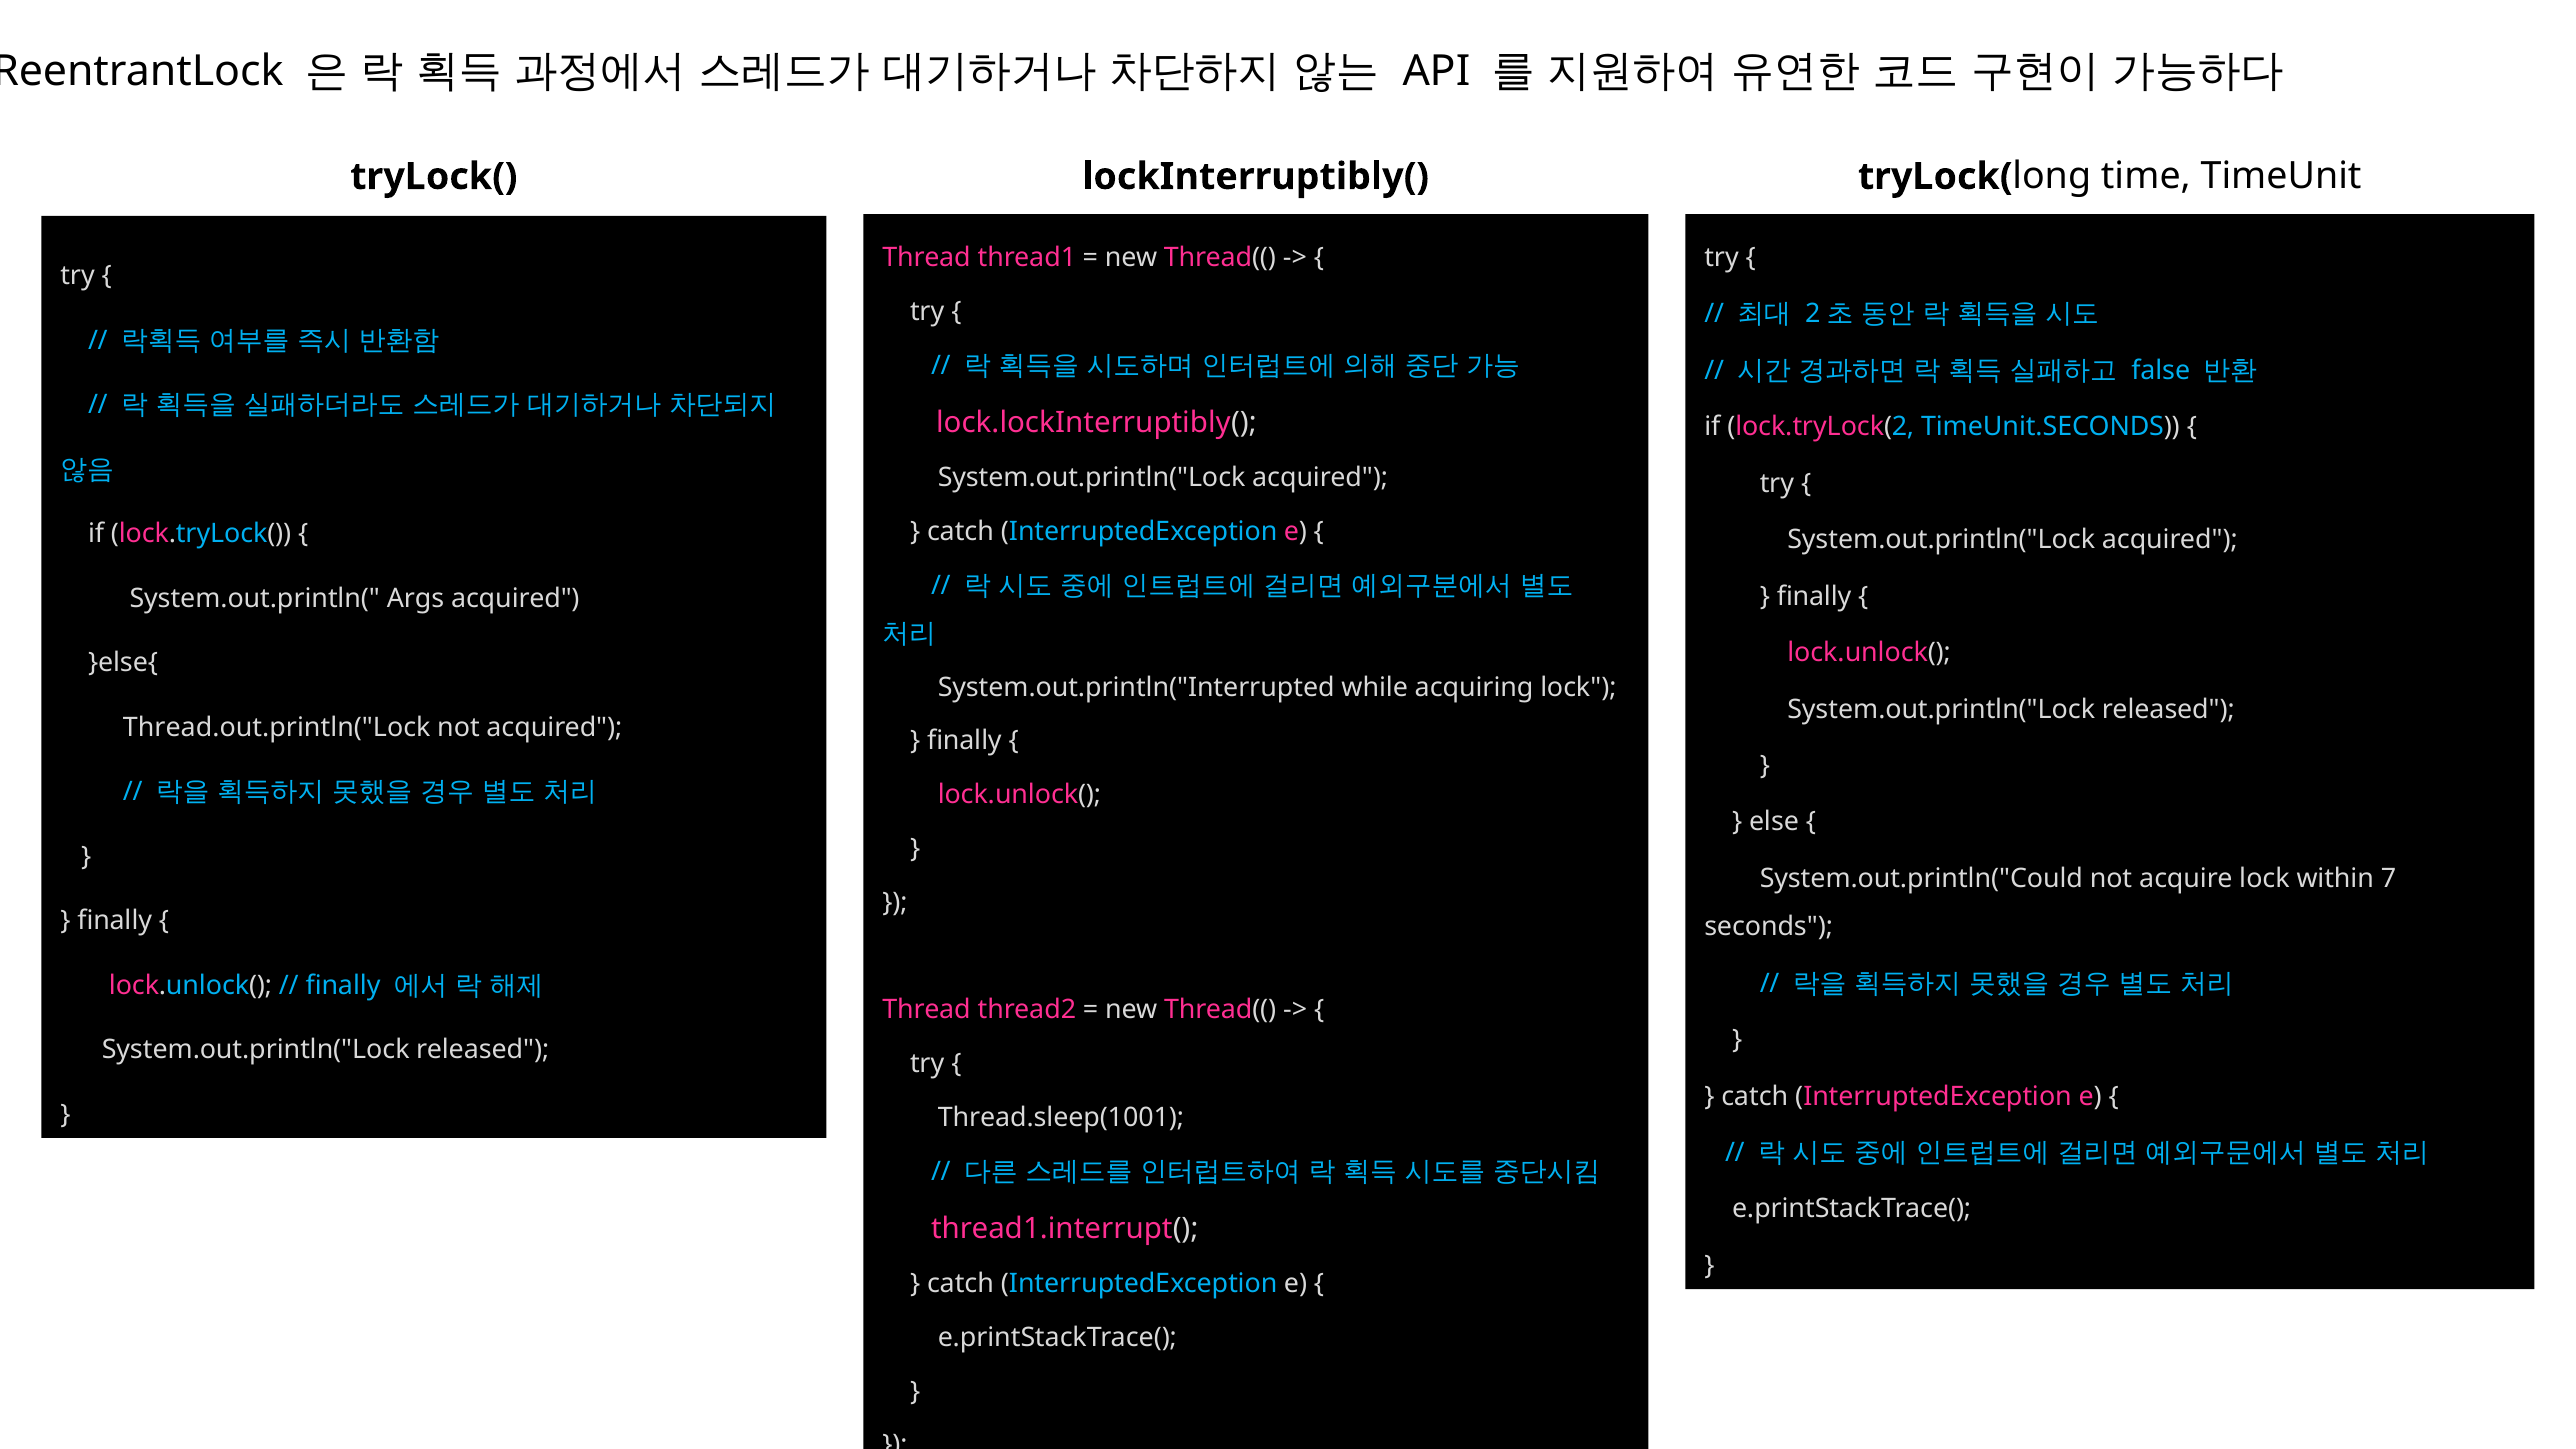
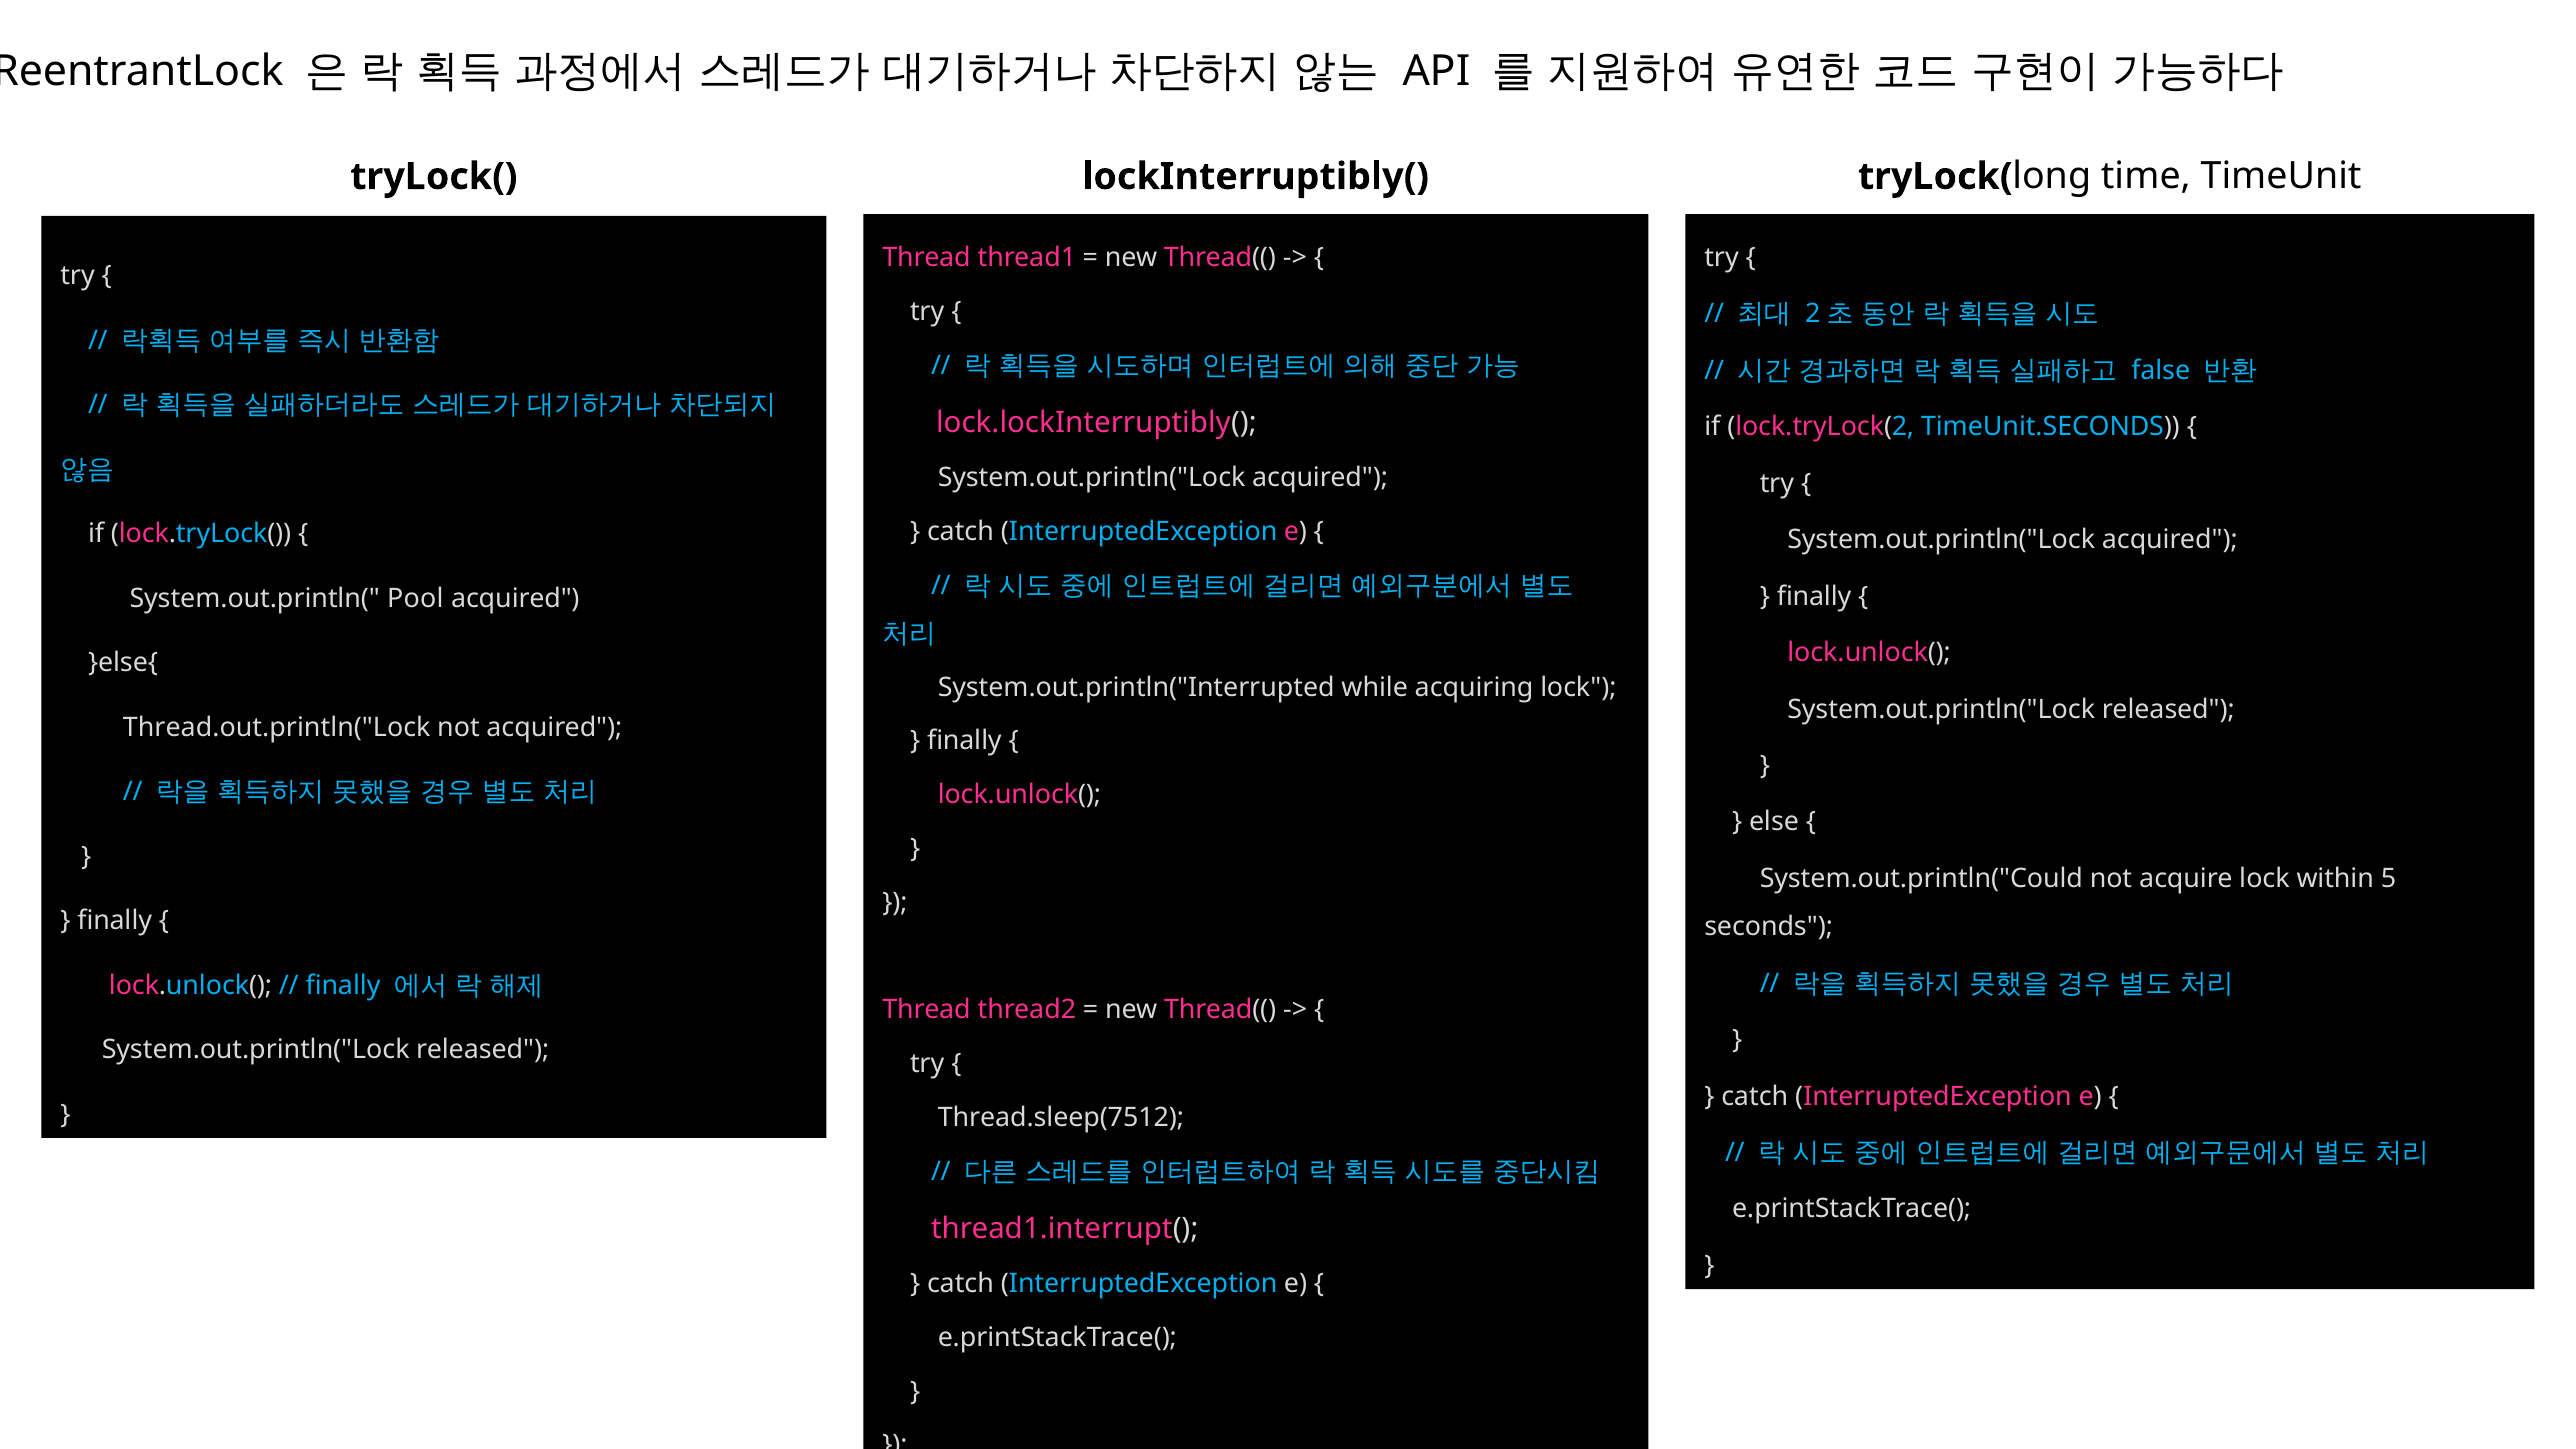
Args: Args -> Pool (415, 598)
7: 7 -> 5 (2389, 878)
Thread.sleep(1001: Thread.sleep(1001 -> Thread.sleep(7512 (1061, 1118)
